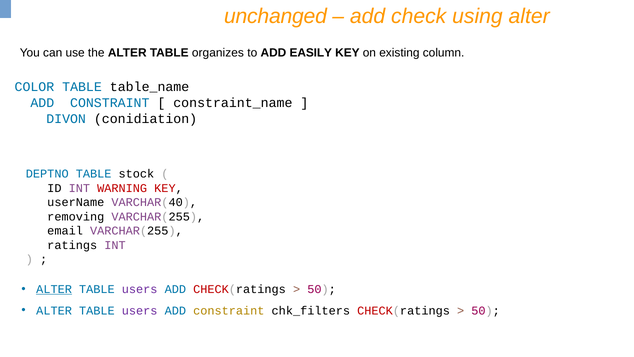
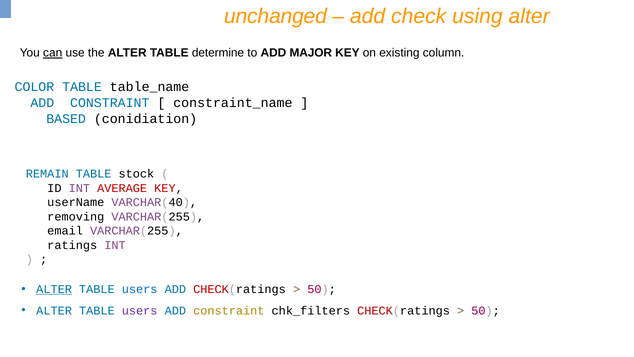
can underline: none -> present (53, 53)
organizes: organizes -> determine (218, 53)
EASILY: EASILY -> MAJOR (311, 53)
DIVON: DIVON -> BASED (66, 119)
DEPTNO: DEPTNO -> REMAIN (47, 174)
WARNING: WARNING -> AVERAGE (122, 188)
users colour: purple -> blue (140, 289)
